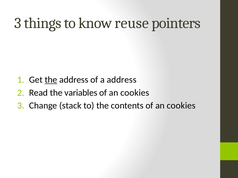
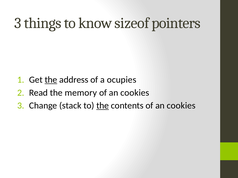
reuse: reuse -> sizeof (132, 23)
a address: address -> ocupies (122, 80)
variables: variables -> memory (81, 93)
the underline: none -> present (103, 106)
